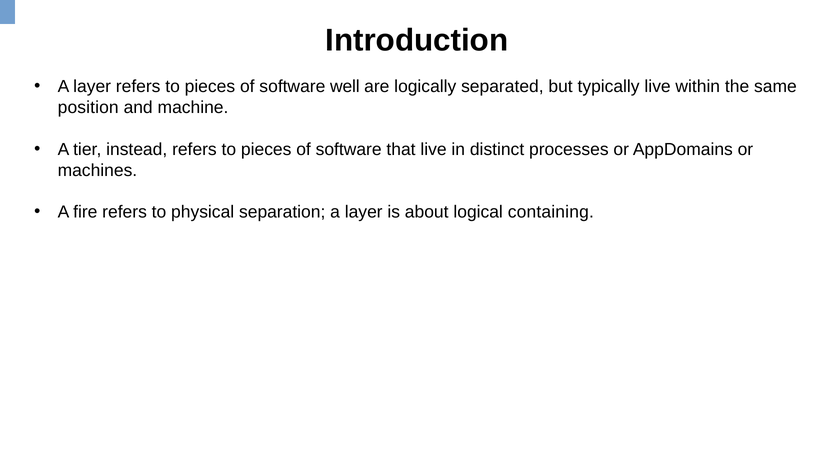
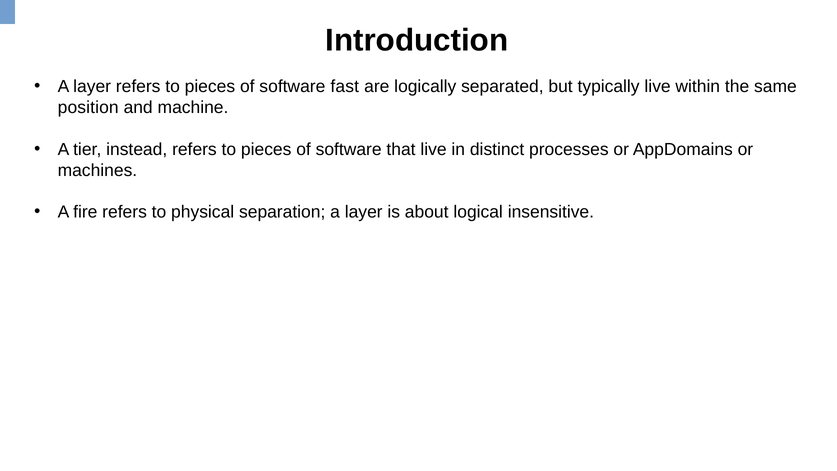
well: well -> fast (345, 87)
containing: containing -> insensitive (551, 212)
